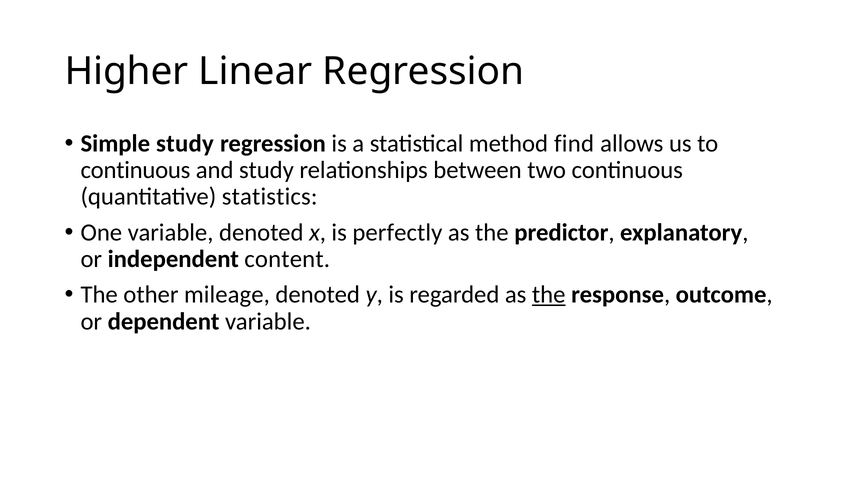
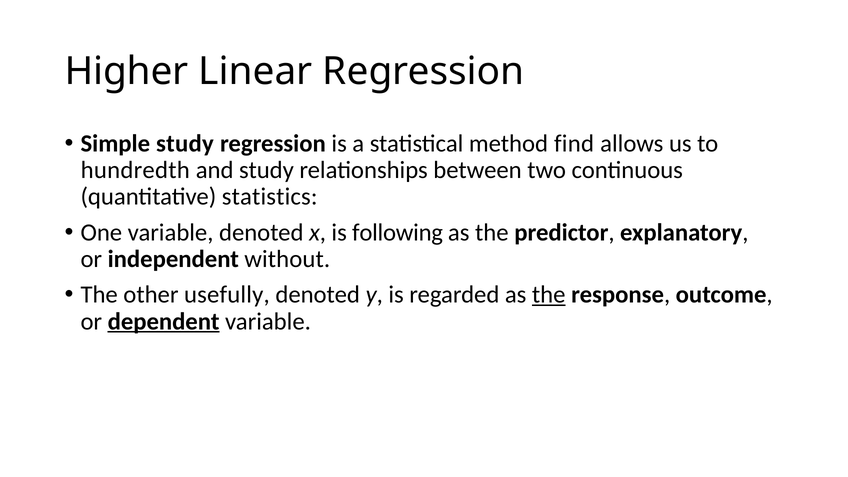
continuous: continuous -> hundredth (135, 170)
perfectly: perfectly -> following (398, 232)
content: content -> without (287, 259)
mileage: mileage -> usefully (227, 295)
dependent underline: none -> present (164, 321)
